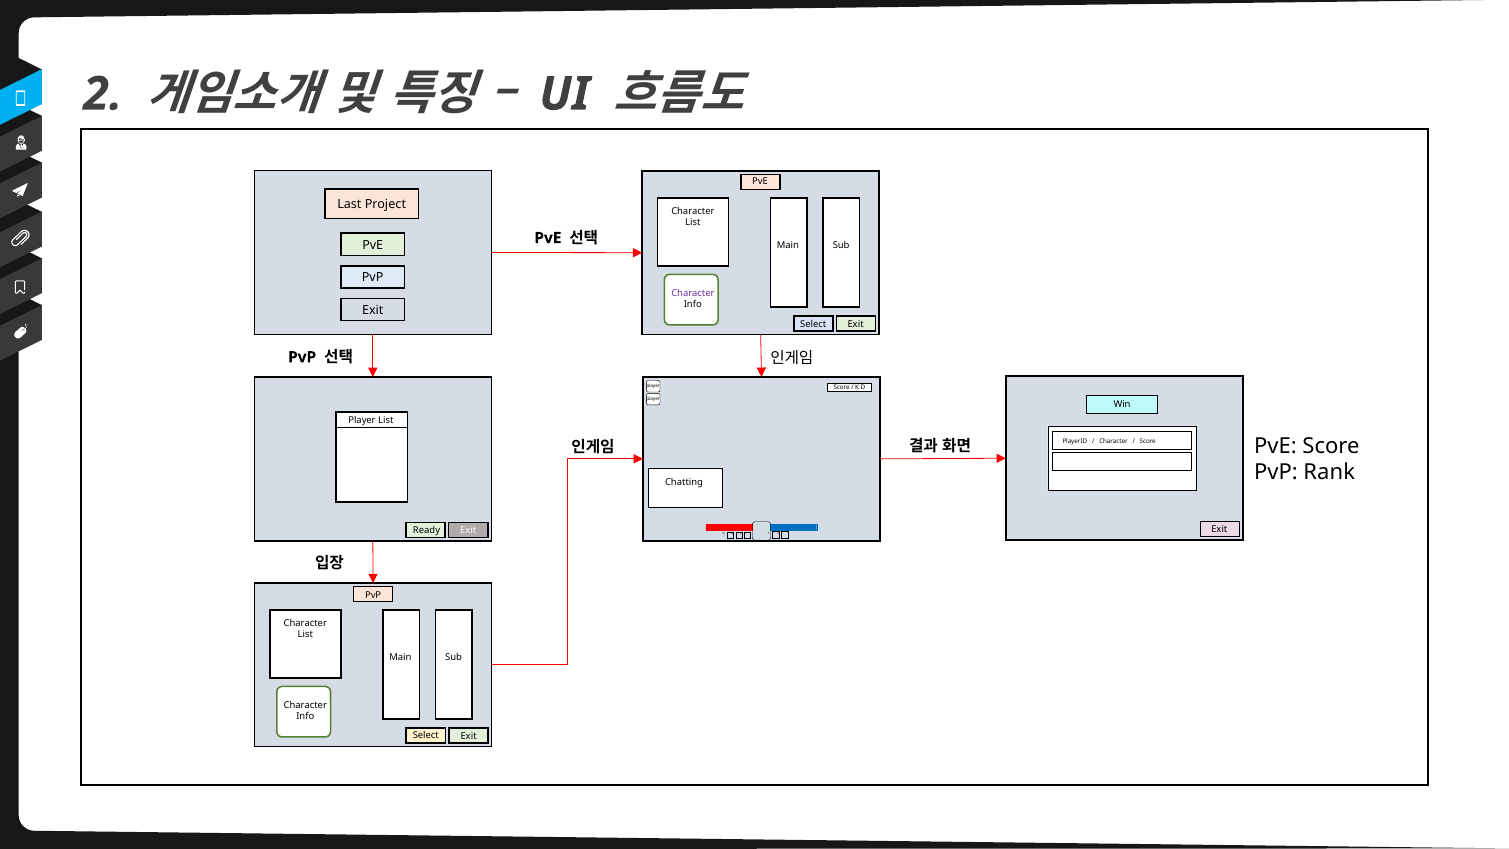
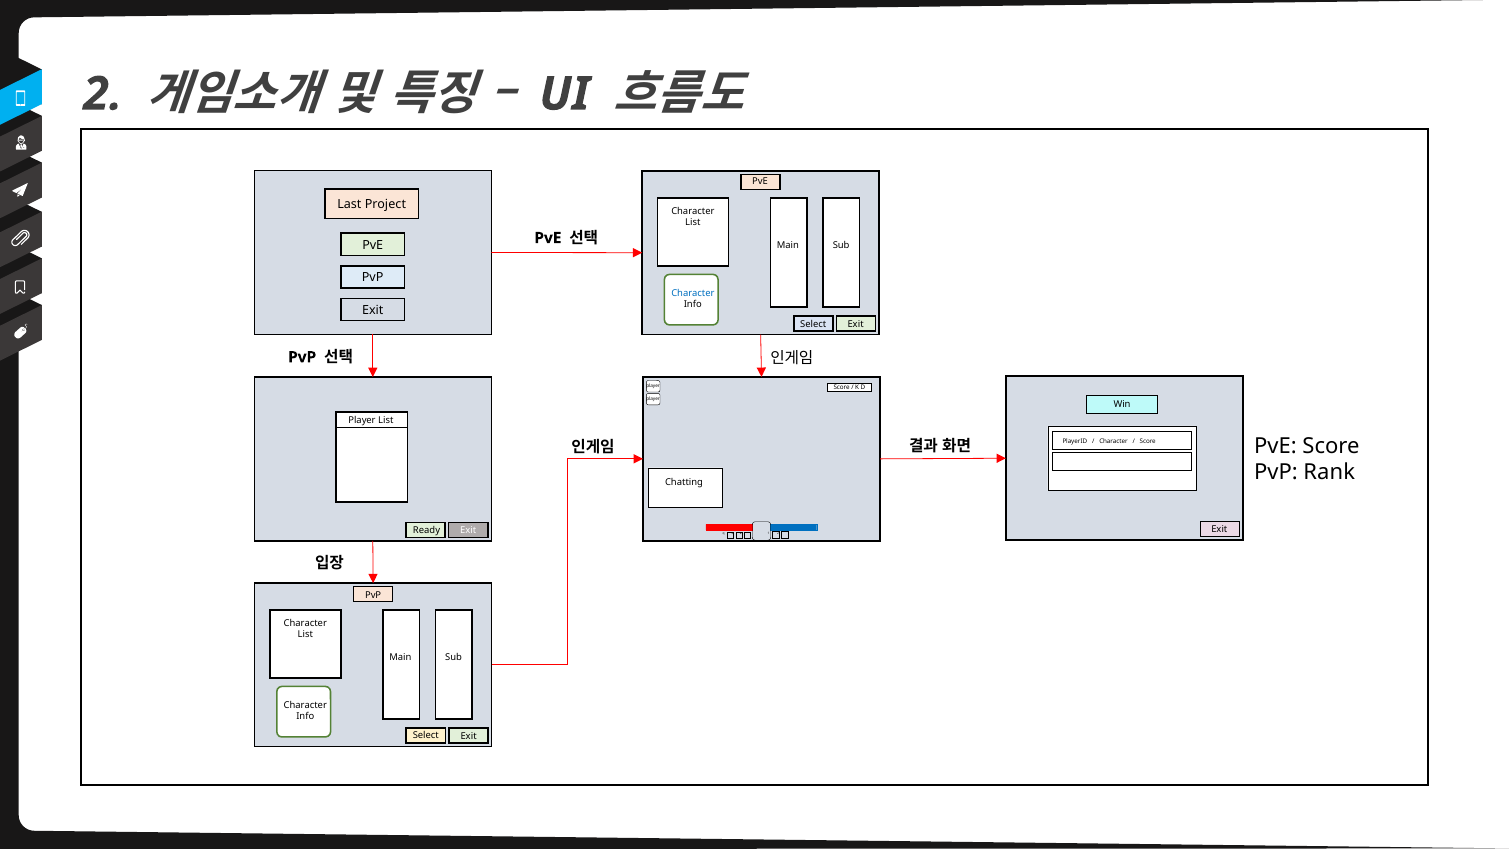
Character colour: purple -> blue (693, 293)
